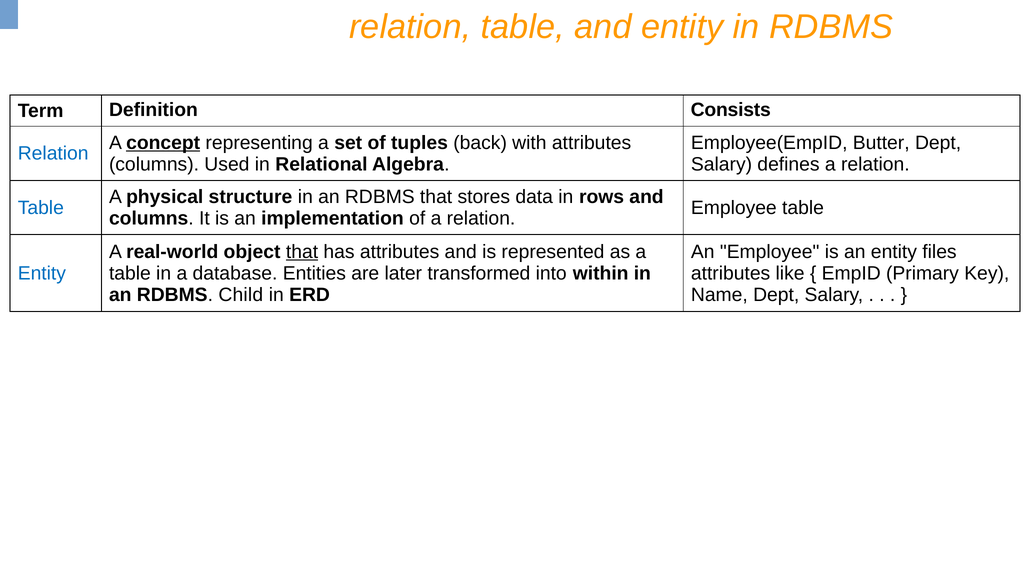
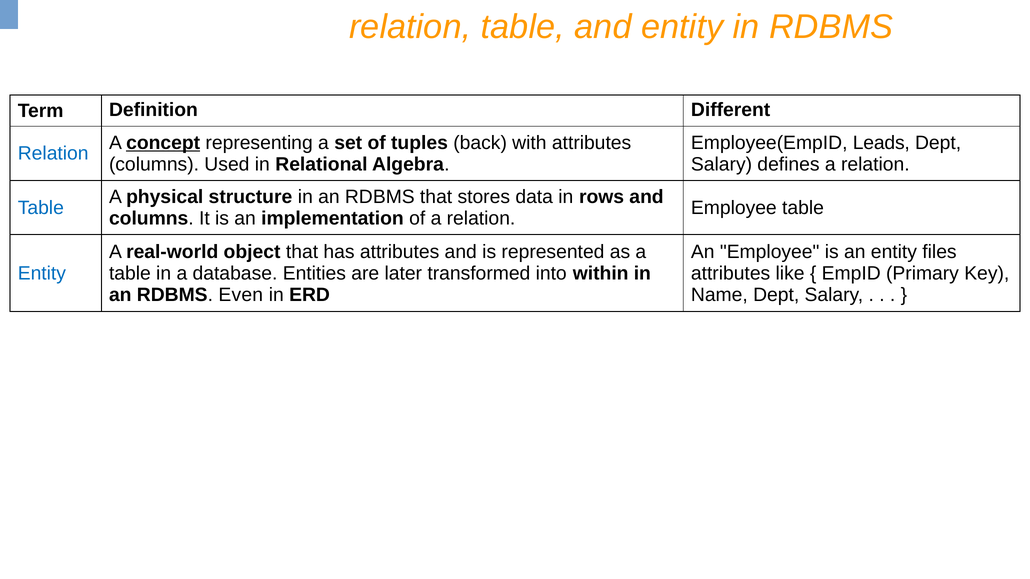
Consists: Consists -> Different (731, 110)
Butter: Butter -> Leads (881, 143)
that underline: present -> none (302, 252)
Child: Child -> Even (241, 295)
